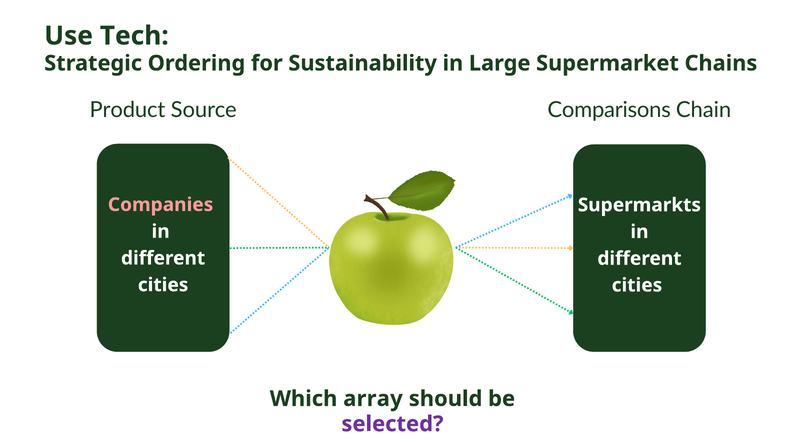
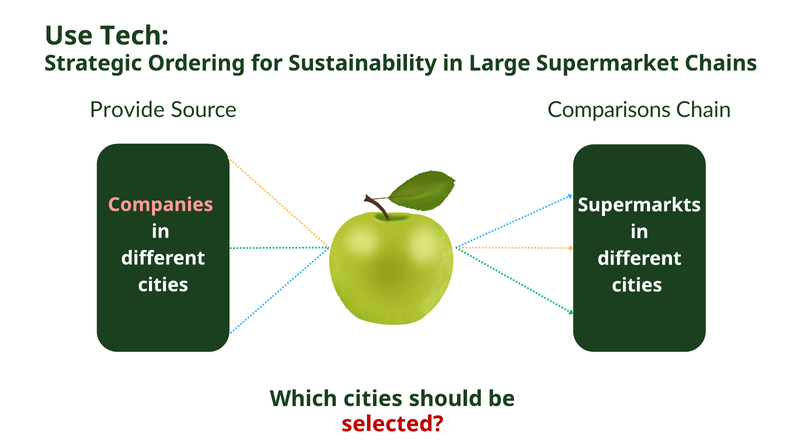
Product: Product -> Provide (127, 110)
Which array: array -> cities (373, 399)
selected colour: purple -> red (392, 424)
